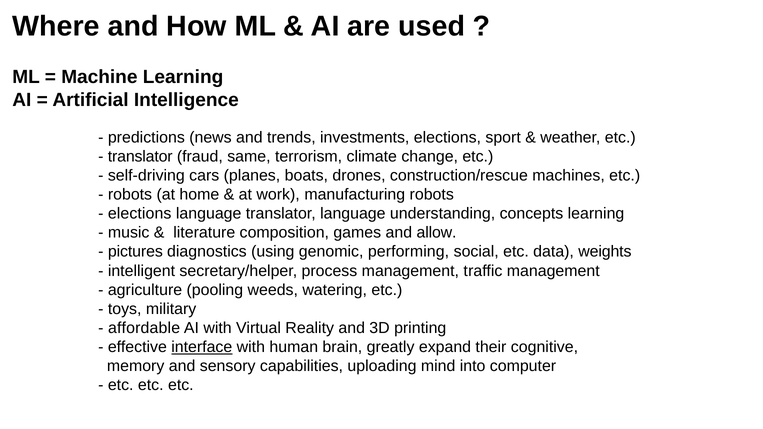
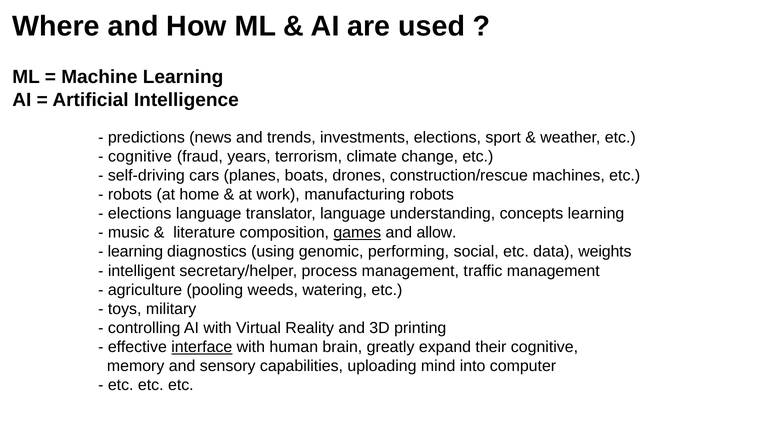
translator: translator -> cognitive (140, 156)
same: same -> years (249, 156)
games underline: none -> present (357, 233)
pictures: pictures -> learning (135, 252)
affordable: affordable -> controlling (144, 328)
